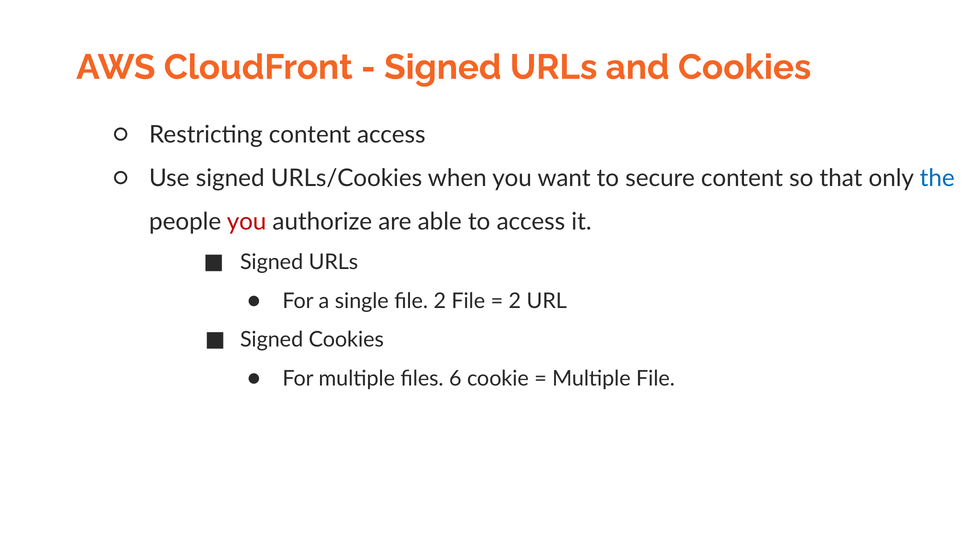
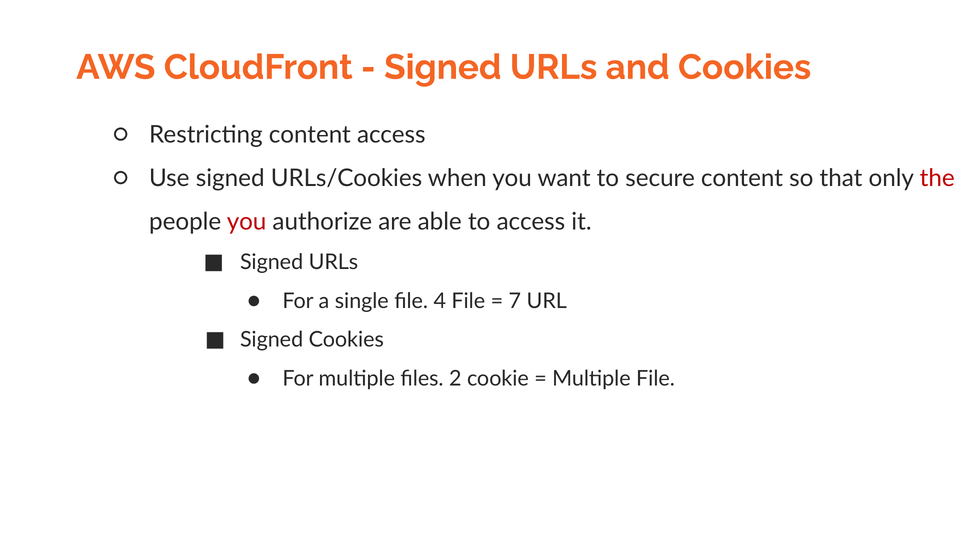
the colour: blue -> red (937, 178)
file 2: 2 -> 4 (440, 301)
2: 2 -> 7 (515, 301)
6: 6 -> 2 (455, 378)
